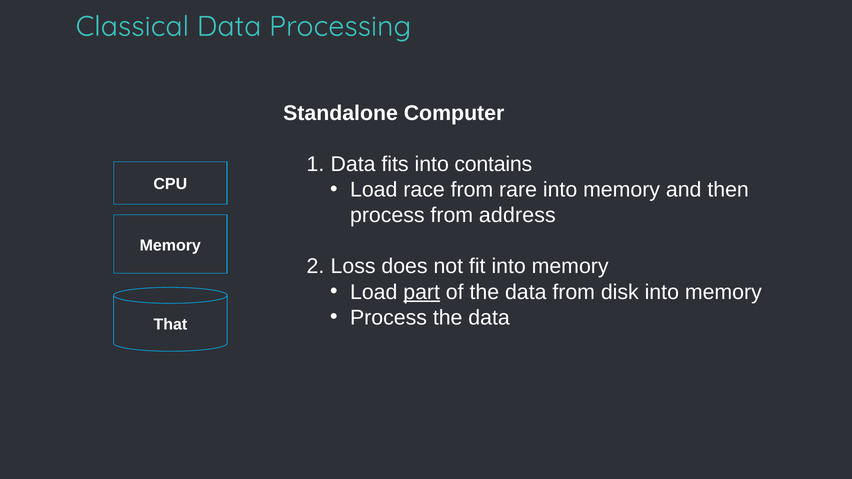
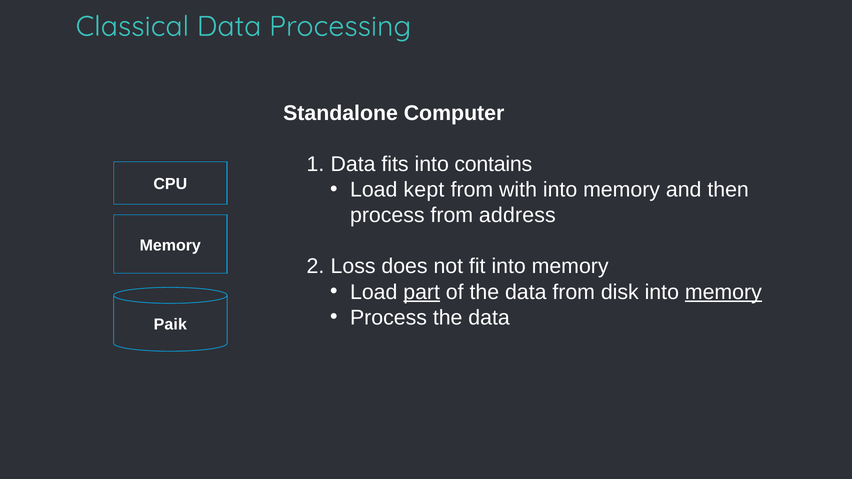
race: race -> kept (424, 190)
rare: rare -> with (518, 190)
memory underline: none -> present (723, 292)
That: That -> Paik (170, 325)
